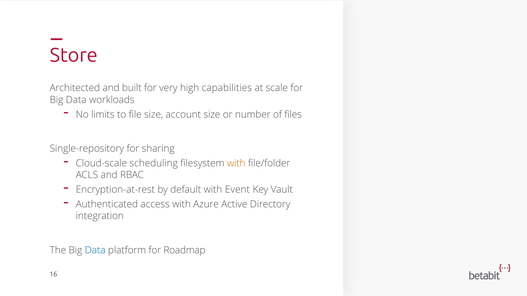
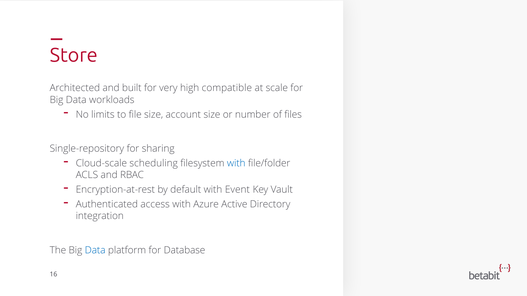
capabilities: capabilities -> compatible (227, 88)
with colour: orange -> blue (236, 163)
Roadmap: Roadmap -> Database (184, 250)
